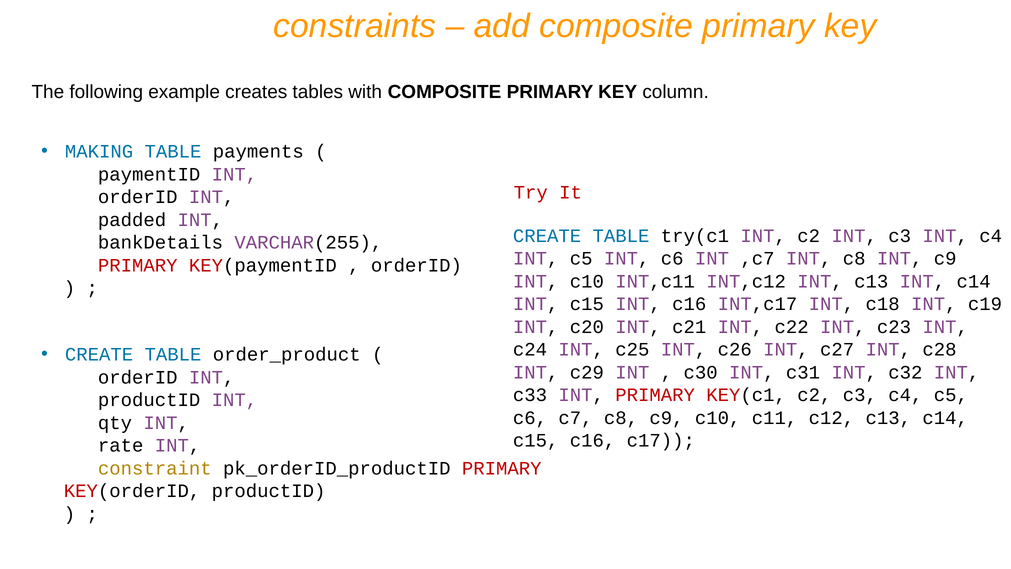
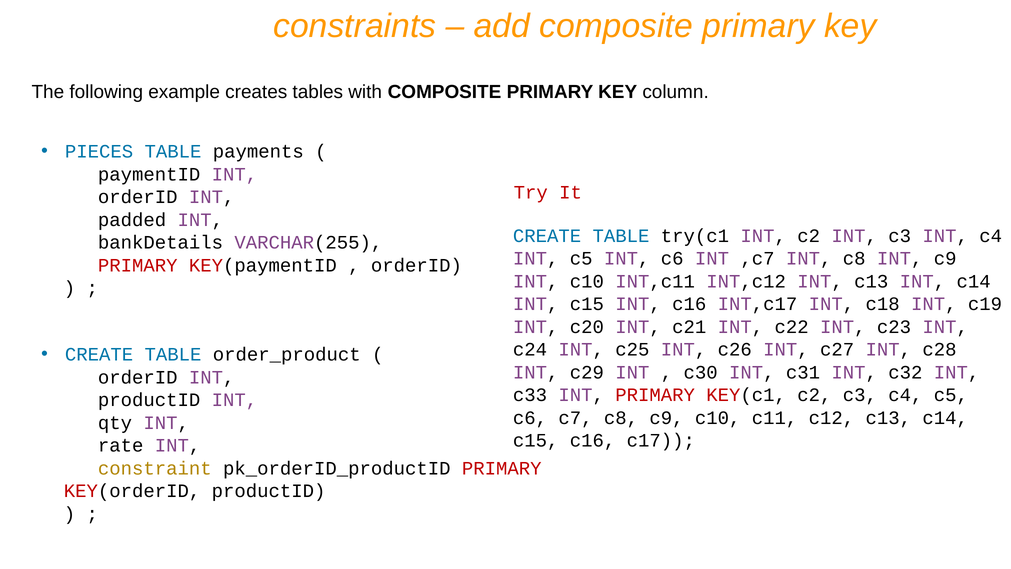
MAKING: MAKING -> PIECES (99, 151)
